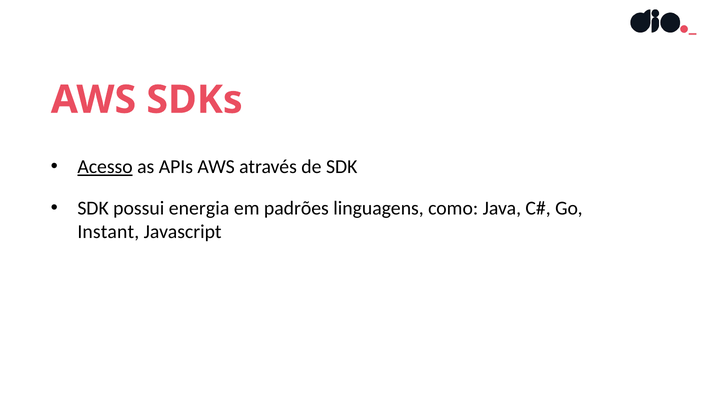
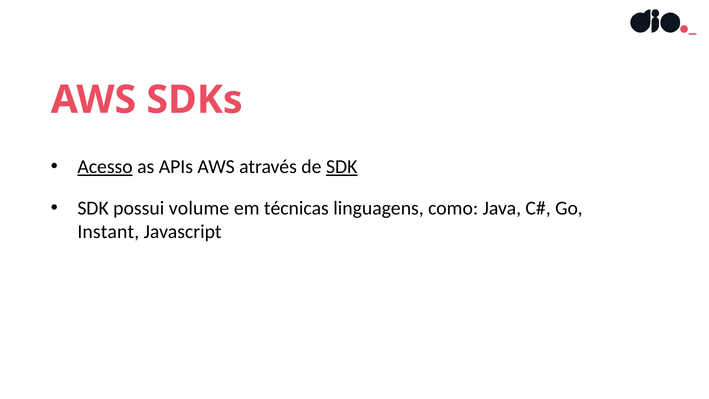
SDK underline: none -> present (342, 167)
energia: energia -> volume (199, 208)
padrões: padrões -> técnicas (296, 208)
